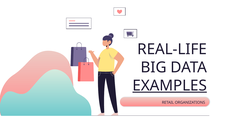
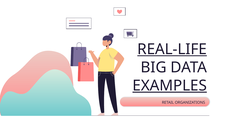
REAL-LIFE underline: none -> present (172, 49)
